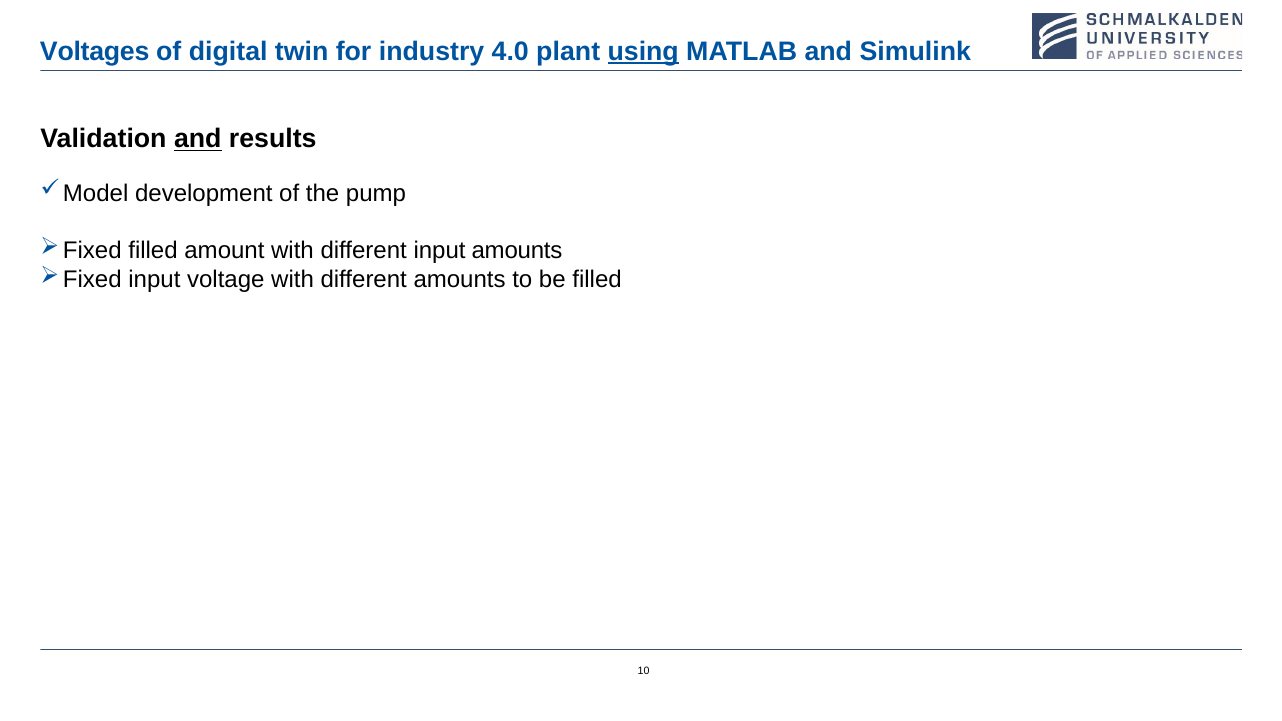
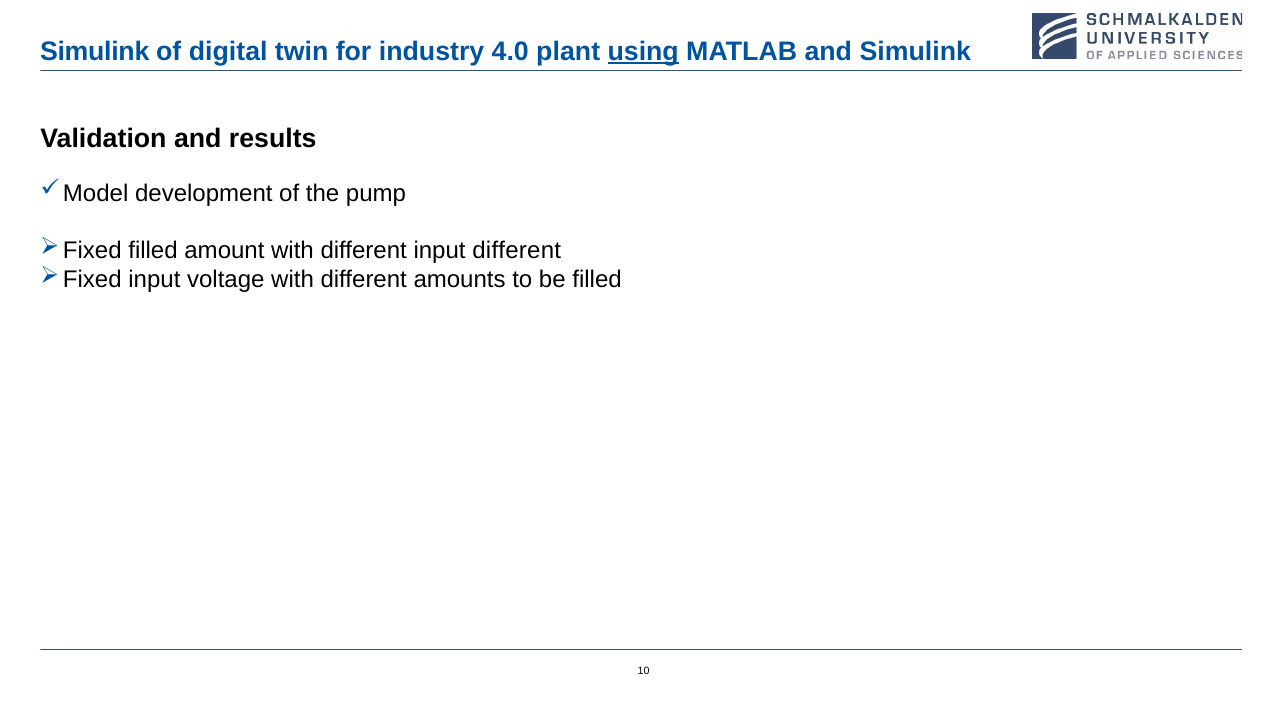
Voltages: Voltages -> Simulink (95, 51)
and underline: present -> none (198, 139)
input amounts: amounts -> different (517, 251)
